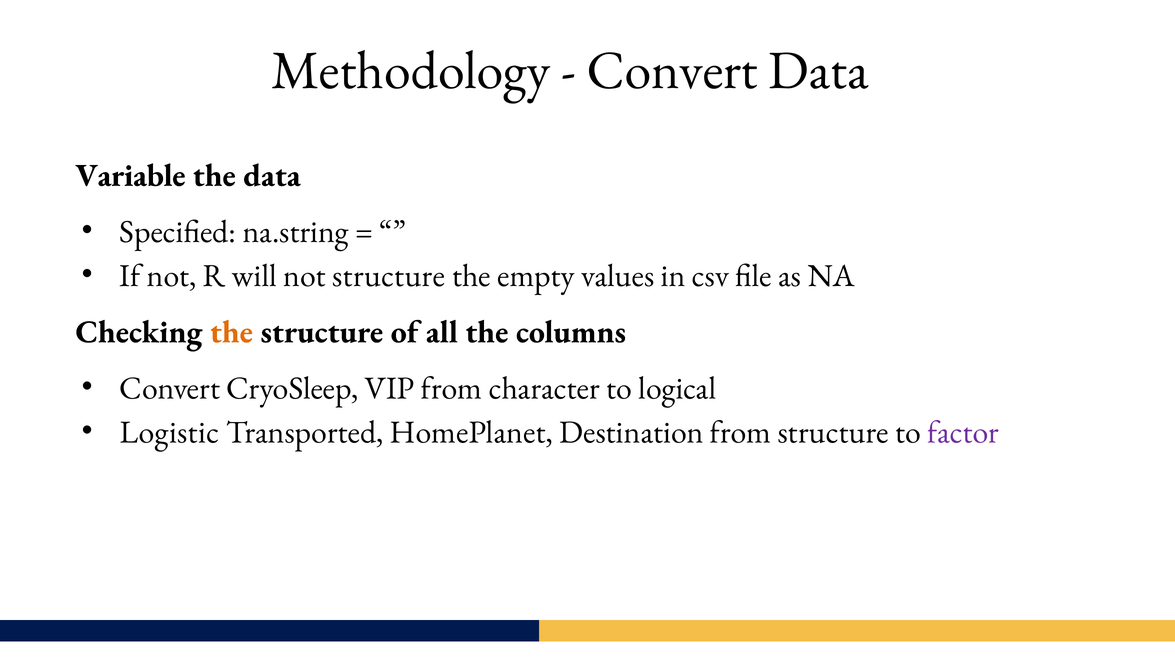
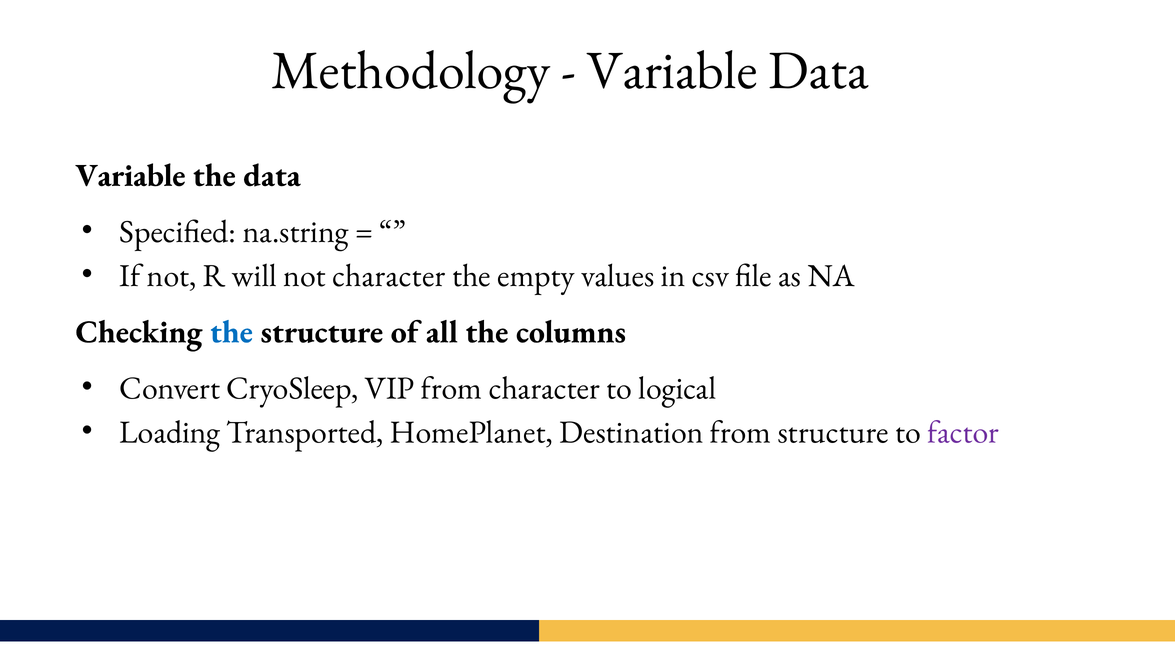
Convert: Convert -> Variable (672, 71)
not structure: structure -> character (389, 276)
the colour: orange -> blue (231, 332)
Logistic: Logistic -> Loading (170, 432)
